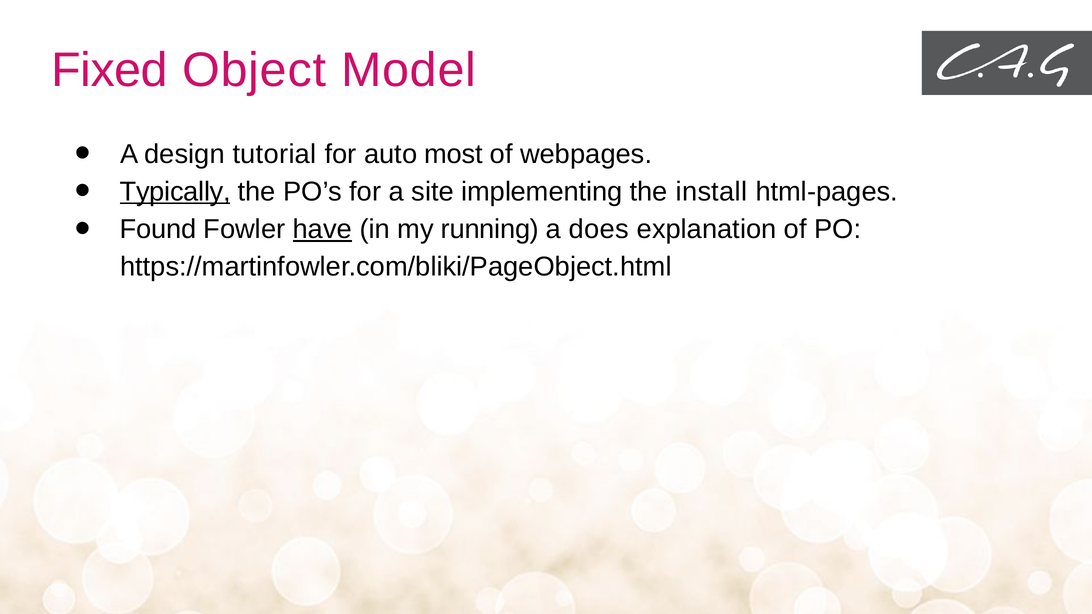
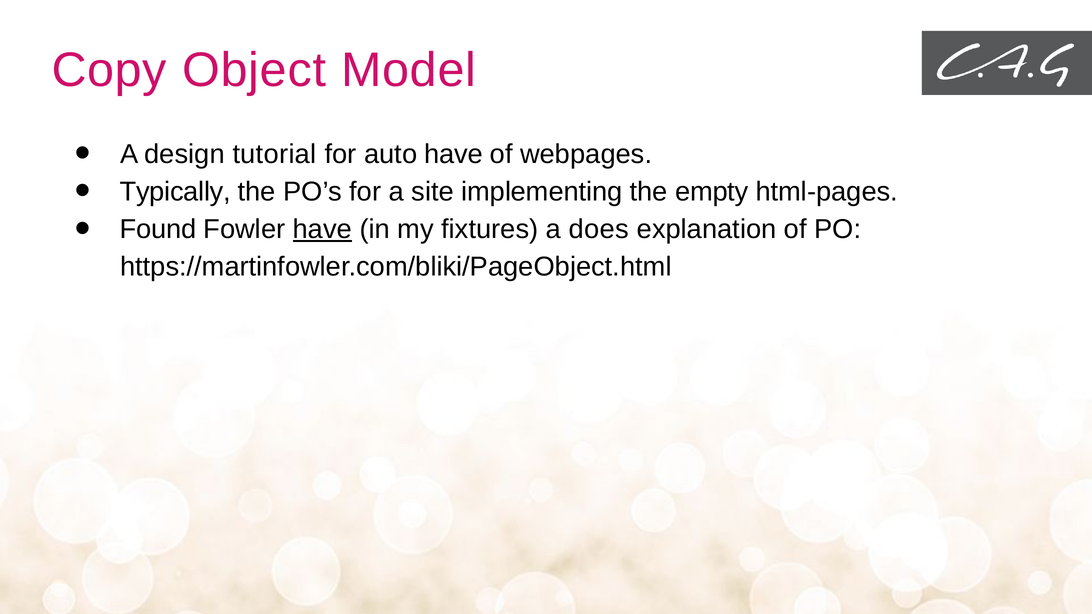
Fixed: Fixed -> Copy (109, 70)
auto most: most -> have (454, 154)
Typically underline: present -> none (175, 192)
install: install -> empty (712, 192)
running: running -> fixtures (490, 229)
